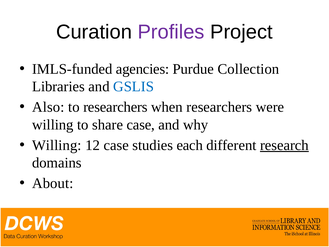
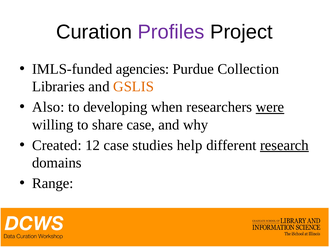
GSLIS colour: blue -> orange (134, 87)
to researchers: researchers -> developing (115, 107)
were underline: none -> present (270, 107)
Willing: Willing -> Created (57, 145)
each: each -> help (190, 145)
About: About -> Range (53, 183)
